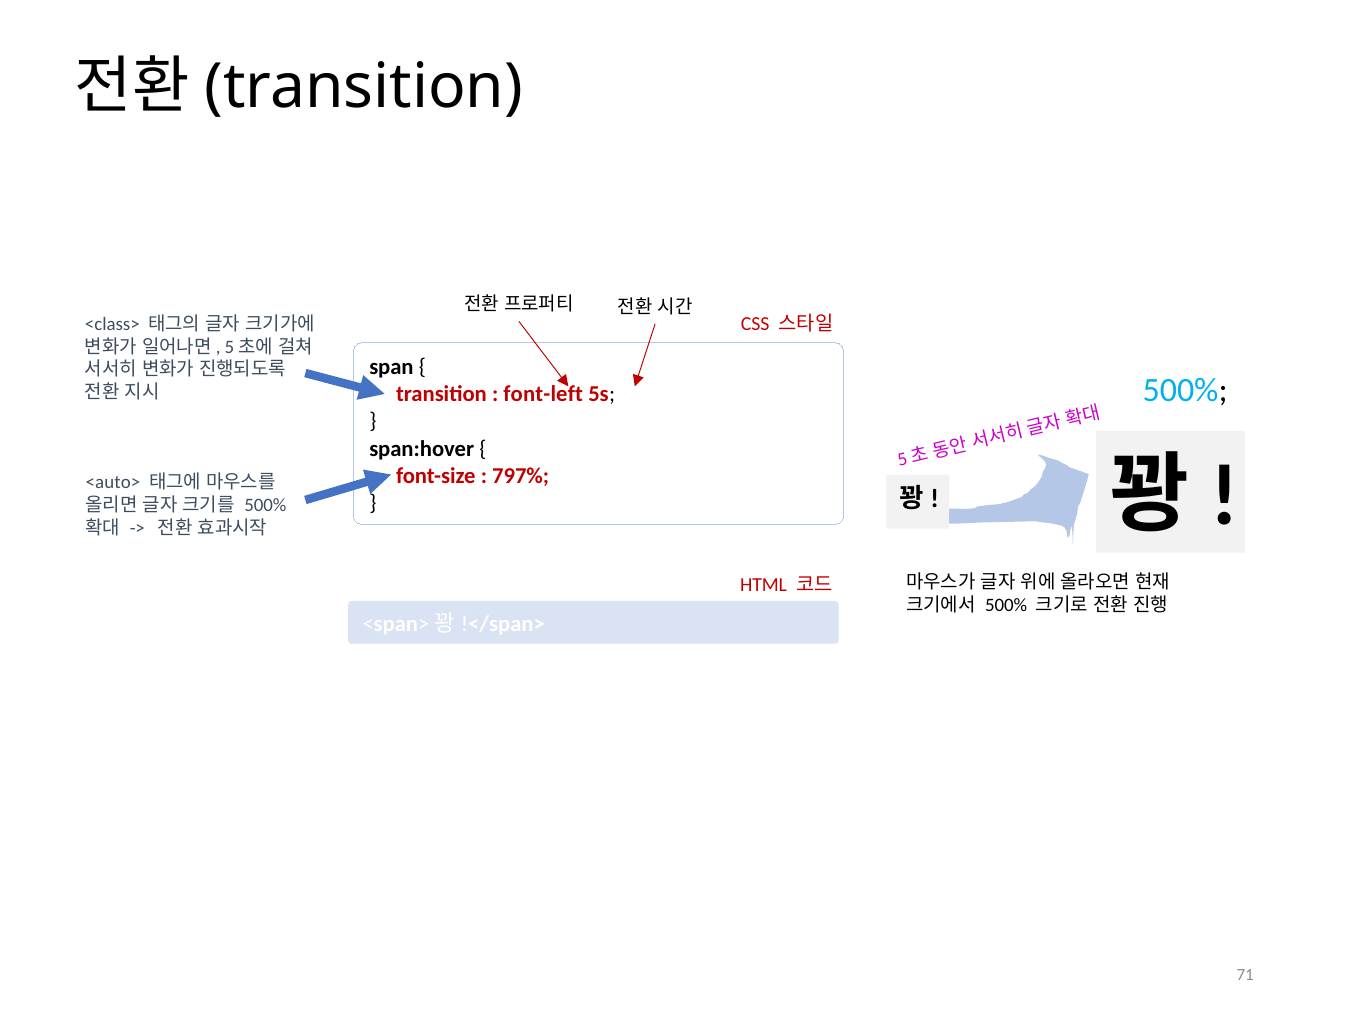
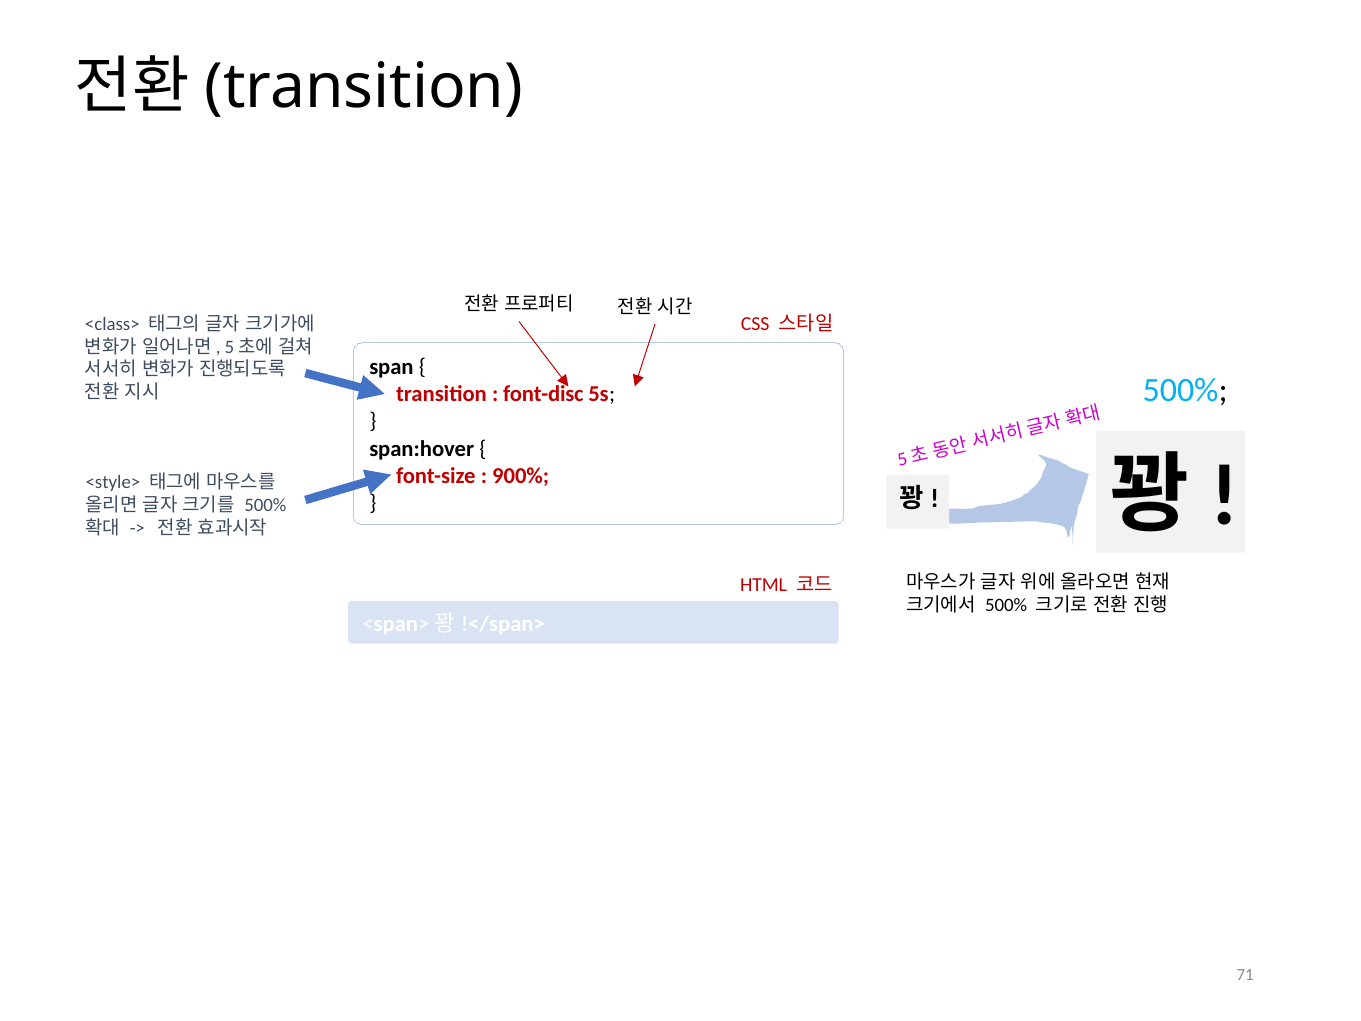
font-left: font-left -> font-disc (543, 394)
797%: 797% -> 900% (521, 476)
<auto>: <auto> -> <style> (113, 482)
